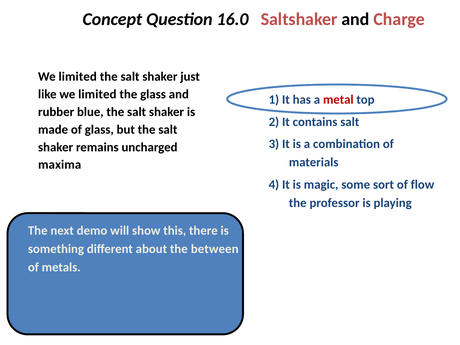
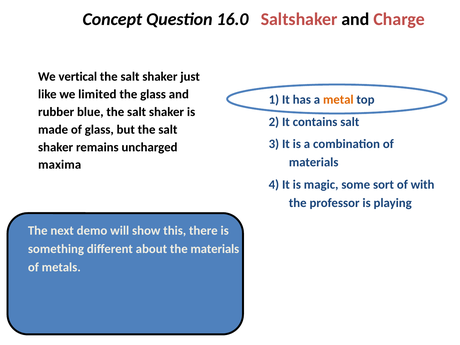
limited: limited -> vertical (78, 77)
metal colour: red -> orange (338, 100)
flow: flow -> with (423, 185)
the between: between -> materials (215, 249)
